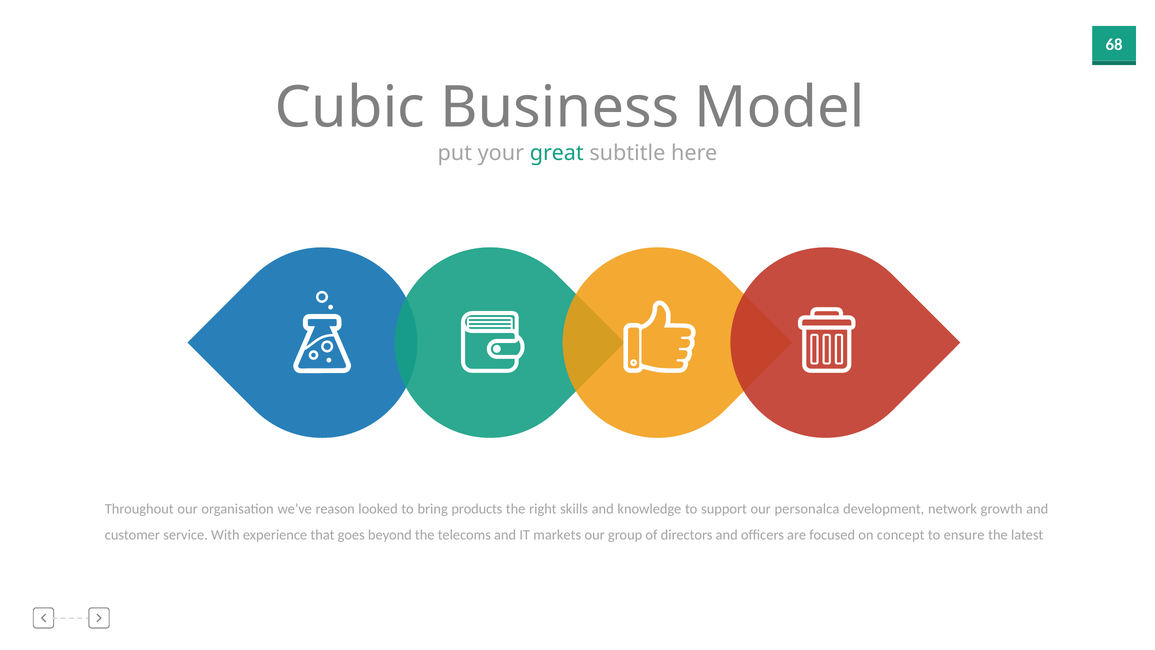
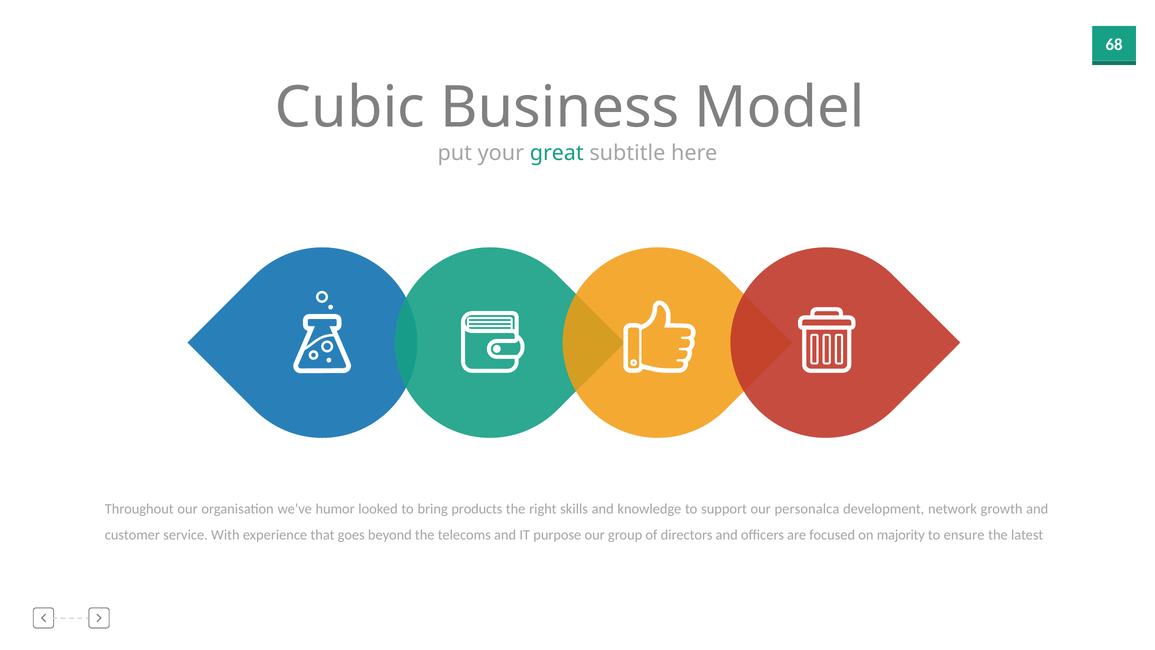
reason: reason -> humor (335, 509)
markets: markets -> purpose (557, 535)
concept: concept -> majority (901, 535)
